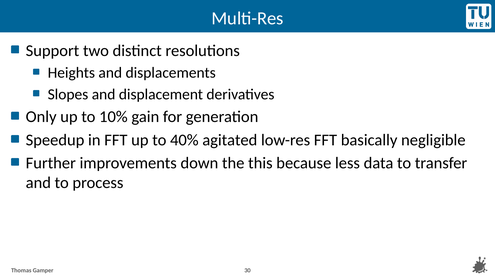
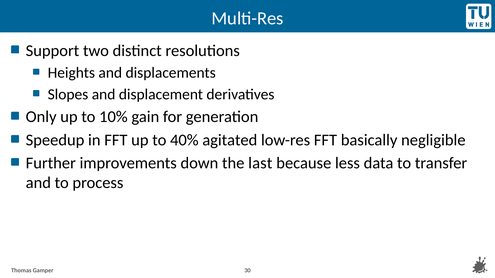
this: this -> last (260, 163)
